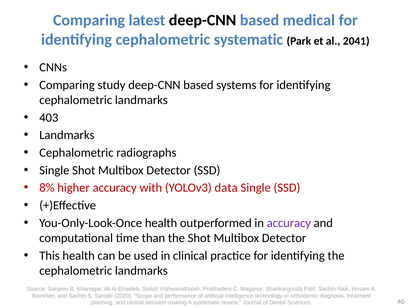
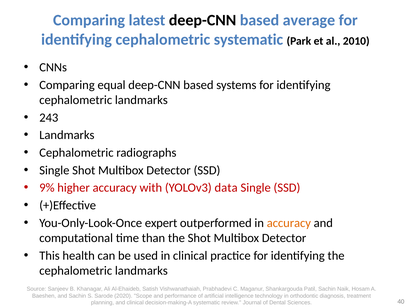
medical: medical -> average (309, 20)
2041: 2041 -> 2010 (356, 41)
study: study -> equal (112, 85)
403: 403 -> 243 (49, 117)
8%: 8% -> 9% (47, 188)
You-Only-Look-Once health: health -> expert (161, 223)
accuracy colour: purple -> orange (289, 223)
